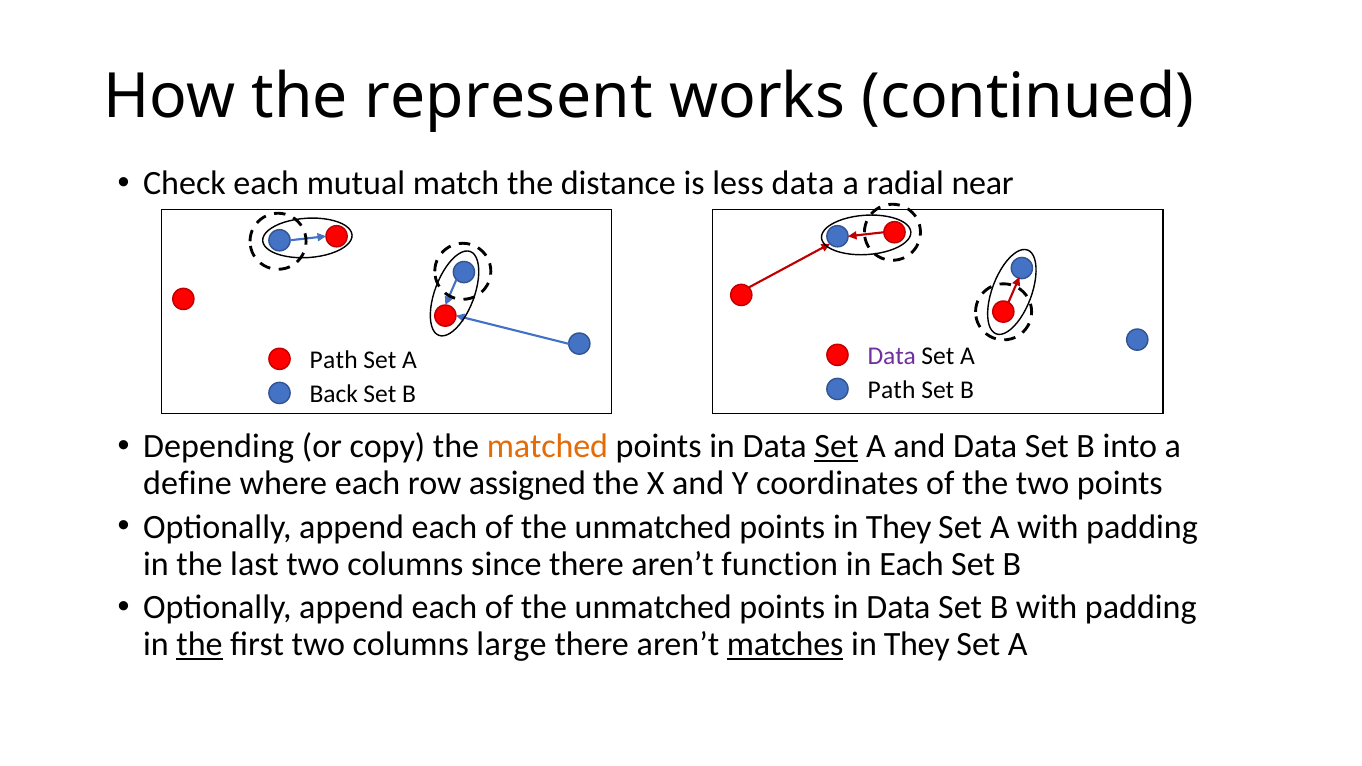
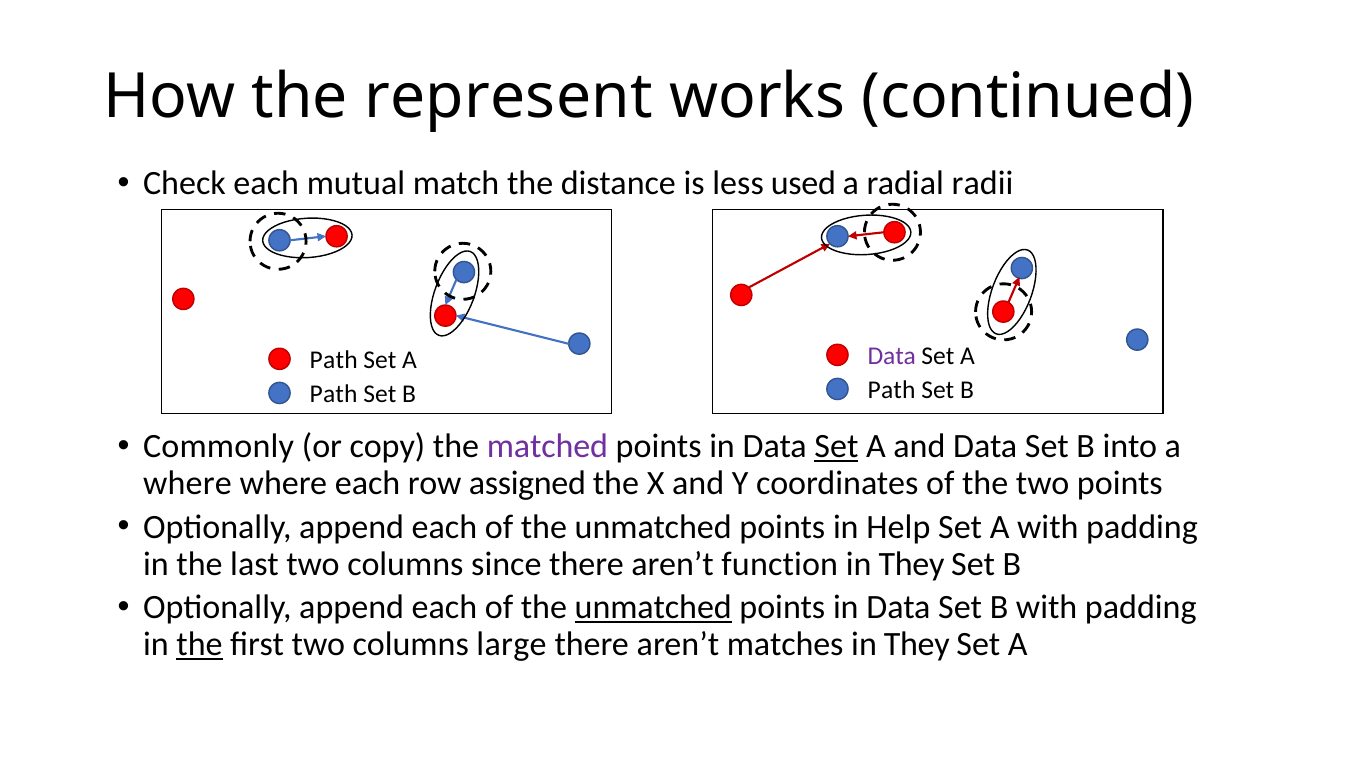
less data: data -> used (803, 183)
near: near -> radii (983, 183)
Back: Back -> Path (334, 394)
Depending: Depending -> Commonly (219, 446)
matched colour: orange -> purple (547, 446)
define: define -> where (187, 483)
points in They: They -> Help (898, 527)
Each: Each -> They (912, 564)
unmatched underline: none -> present (653, 608)
matches underline: present -> none (785, 644)
